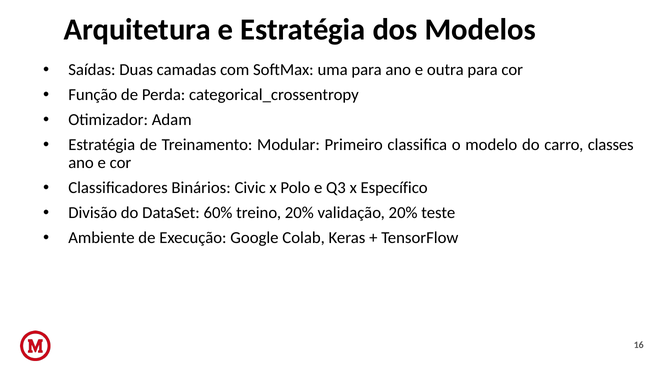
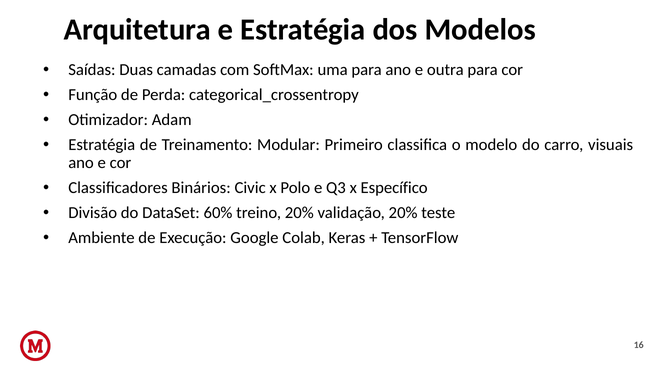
classes: classes -> visuais (611, 145)
